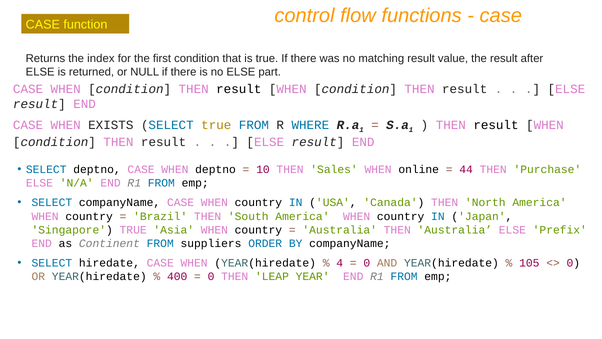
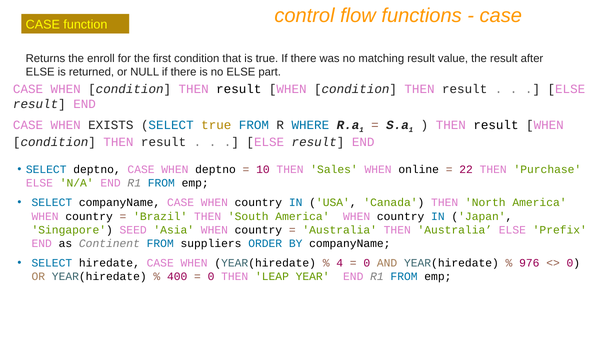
index: index -> enroll (101, 58)
44: 44 -> 22 (466, 169)
Singapore TRUE: TRUE -> SEED (133, 230)
105: 105 -> 976 (529, 263)
